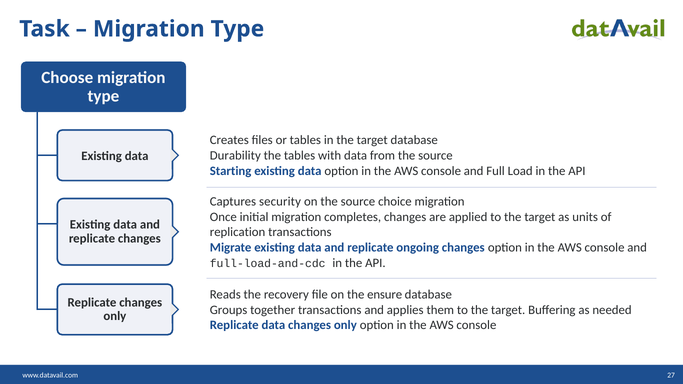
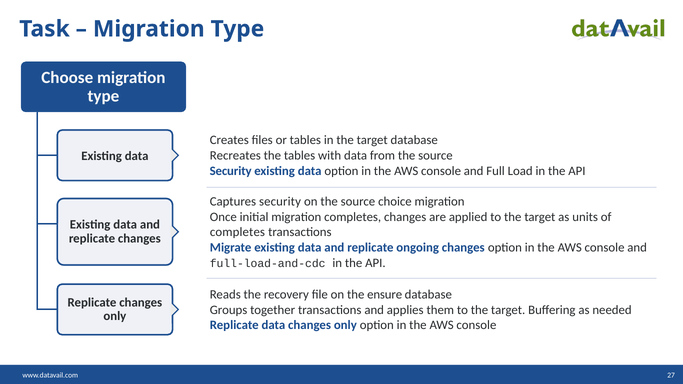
Durability: Durability -> Recreates (235, 156)
Starting: Starting -> Security (231, 171)
replication: replication -> completes (237, 232)
